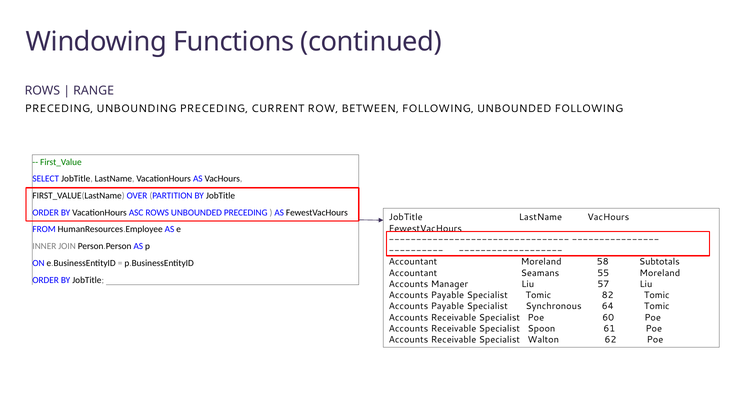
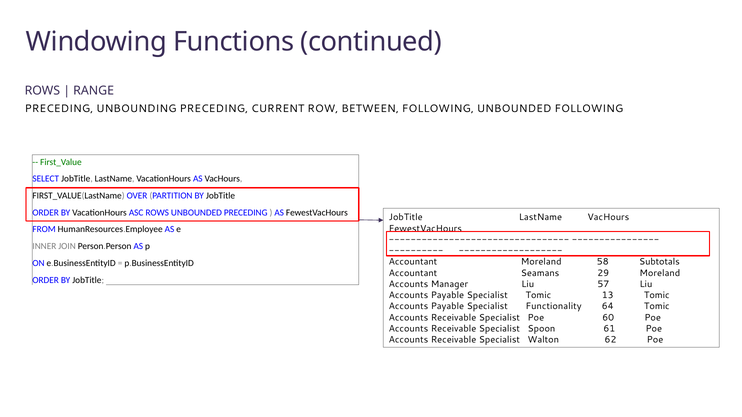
55: 55 -> 29 (603, 273)
82: 82 -> 13 (608, 296)
Synchronous: Synchronous -> Functionality (554, 307)
